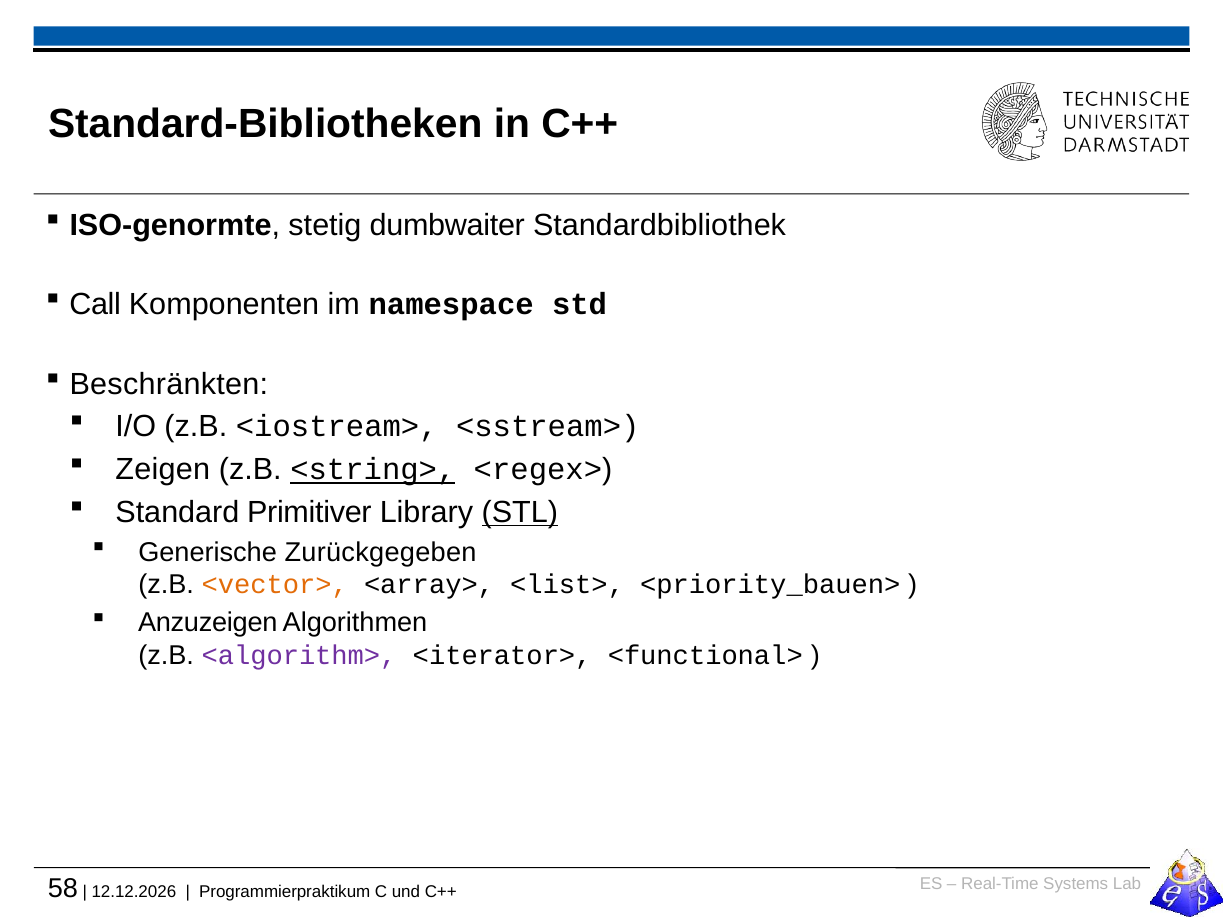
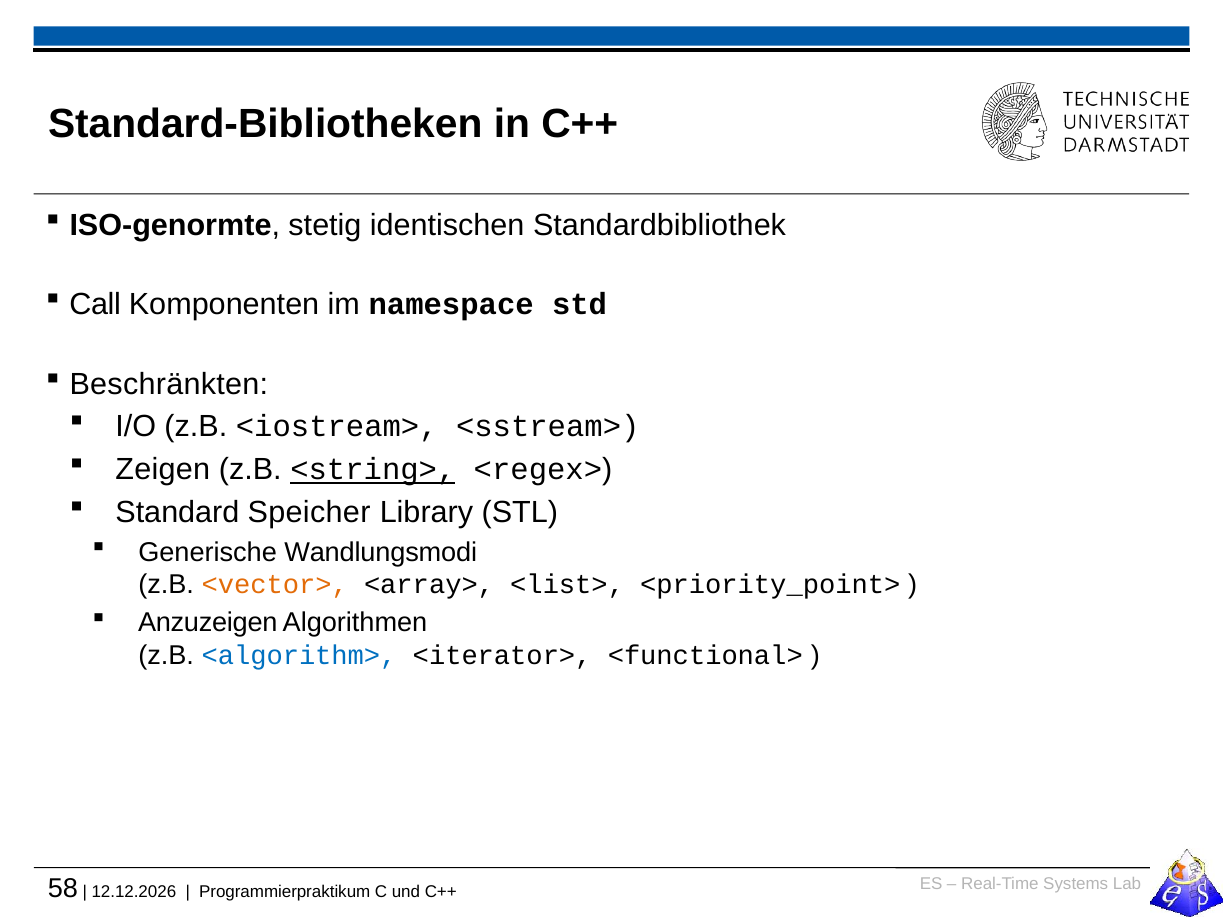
dumbwaiter: dumbwaiter -> identischen (447, 225)
Primitiver: Primitiver -> Speicher (309, 513)
STL underline: present -> none (520, 513)
Zurückgegeben: Zurückgegeben -> Wandlungsmodi (381, 552)
<priority_bauen>: <priority_bauen> -> <priority_point> (770, 585)
<algorithm> colour: purple -> blue (299, 656)
